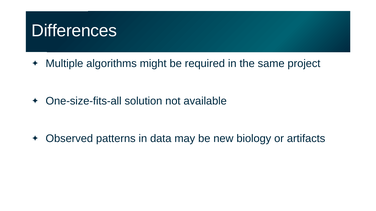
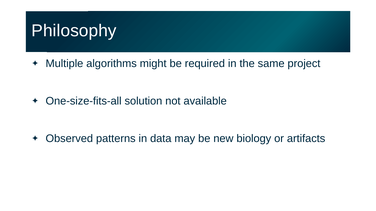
Differences: Differences -> Philosophy (74, 31)
